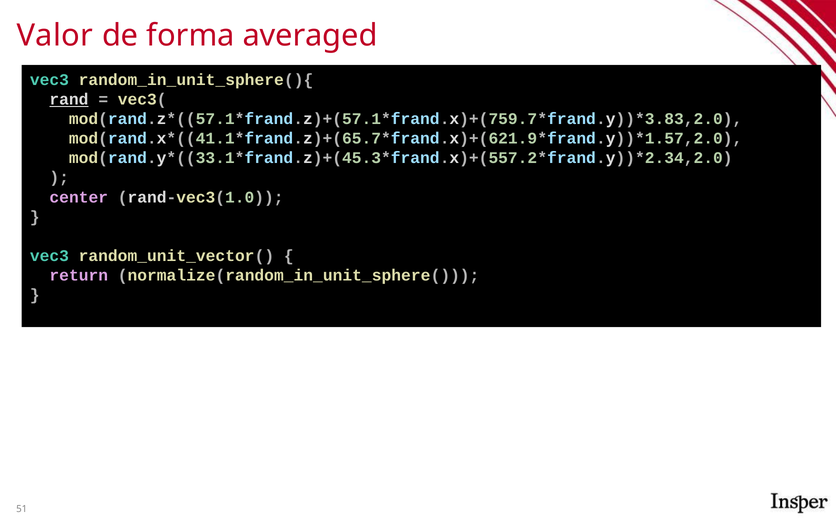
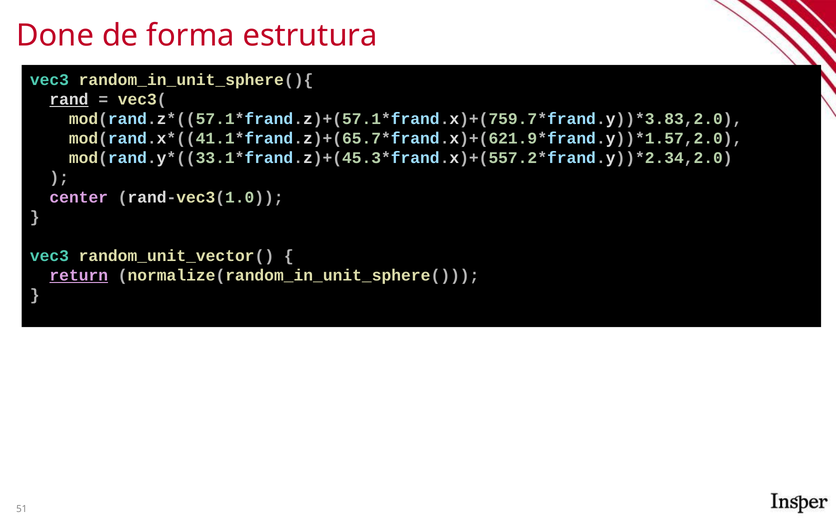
Valor: Valor -> Done (55, 35)
averaged: averaged -> estrutura (310, 35)
return underline: none -> present (79, 275)
